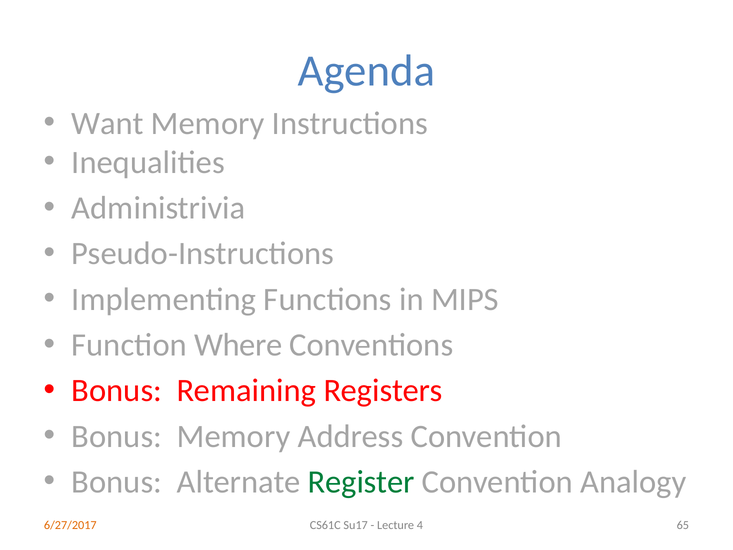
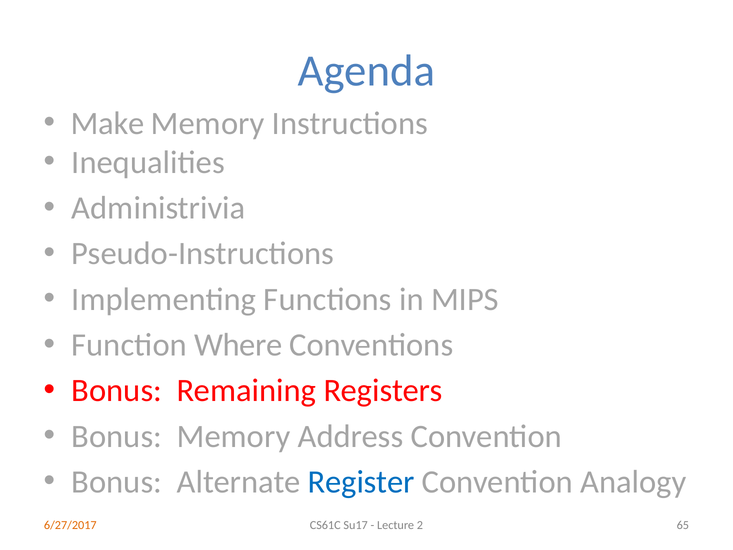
Want: Want -> Make (108, 123)
Register colour: green -> blue (361, 482)
4: 4 -> 2 (420, 525)
